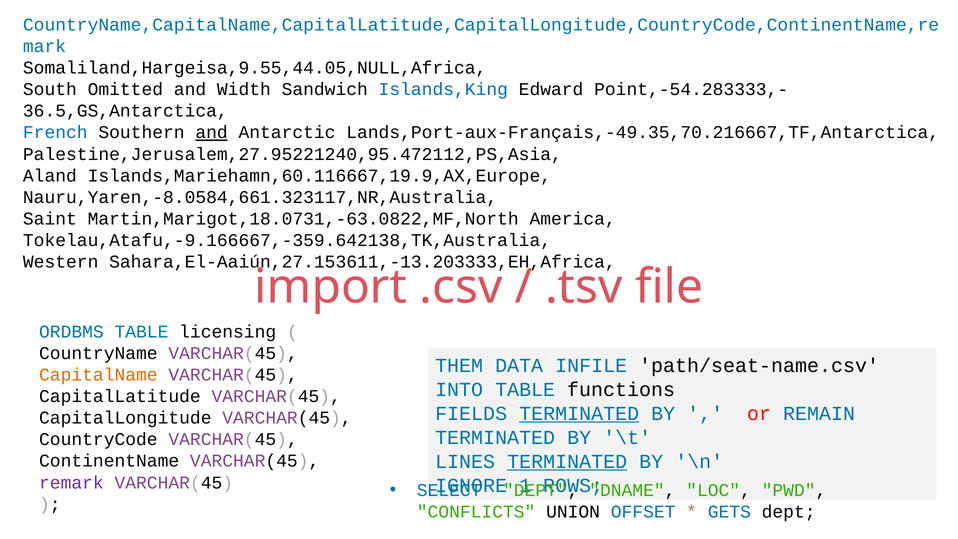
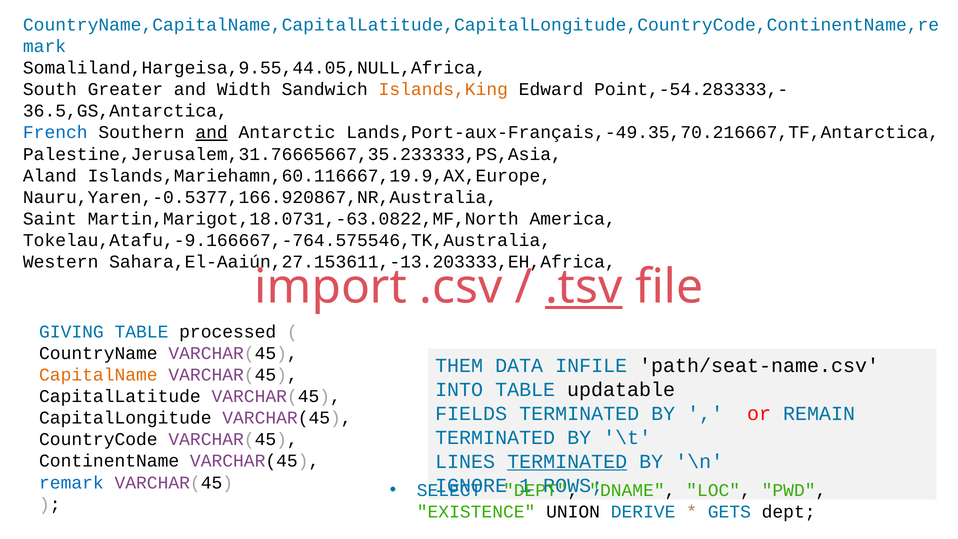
Omitted: Omitted -> Greater (125, 89)
Islands,King colour: blue -> orange (443, 89)
Palestine,Jerusalem,27.95221240,95.472112,PS,Asia: Palestine,Jerusalem,27.95221240,95.472112,PS,Asia -> Palestine,Jerusalem,31.76665667,35.233333,PS,Asia (292, 154)
Nauru,Yaren,-8.0584,661.323117,NR,Australia: Nauru,Yaren,-8.0584,661.323117,NR,Australia -> Nauru,Yaren,-0.5377,166.920867,NR,Australia (260, 197)
Tokelau,Atafu,-9.166667,-359.642138,TK,Australia: Tokelau,Atafu,-9.166667,-359.642138,TK,Australia -> Tokelau,Atafu,-9.166667,-764.575546,TK,Australia (287, 240)
.tsv underline: none -> present (584, 287)
ORDBMS: ORDBMS -> GIVING (71, 332)
licensing: licensing -> processed (228, 332)
functions: functions -> updatable (621, 389)
TERMINATED underline: present -> none (579, 413)
remark colour: purple -> blue (71, 483)
CONFLICTS: CONFLICTS -> EXISTENCE (476, 512)
OFFSET: OFFSET -> DERIVE (643, 512)
